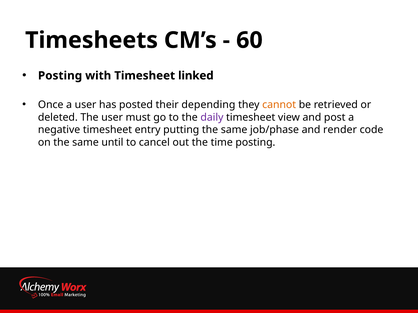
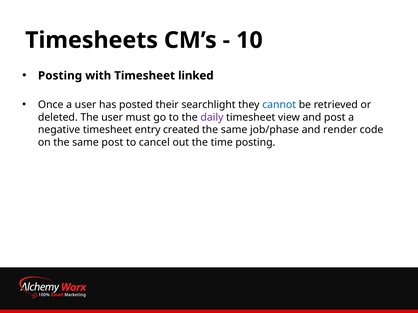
60: 60 -> 10 (249, 40)
depending: depending -> searchlight (208, 105)
cannot colour: orange -> blue (279, 105)
putting: putting -> created (181, 130)
same until: until -> post (112, 143)
